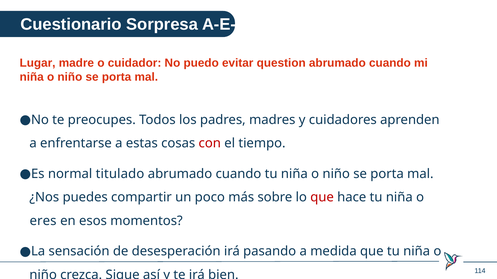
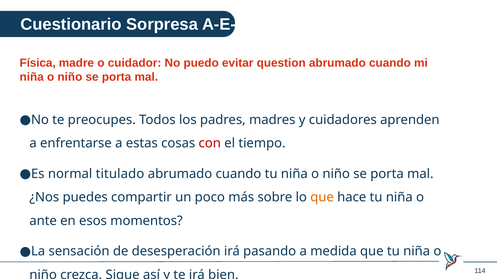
Lugar: Lugar -> Física (38, 63)
que colour: red -> orange (322, 198)
eres: eres -> ante (43, 221)
